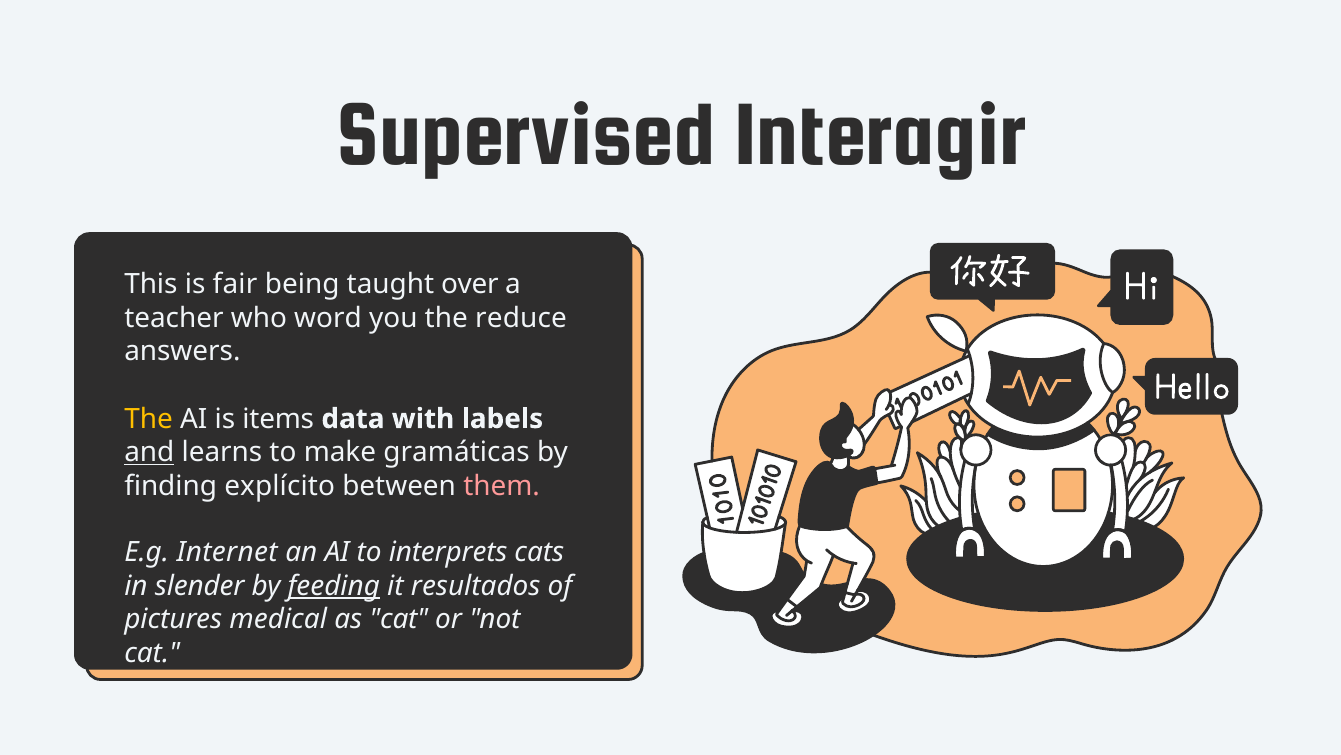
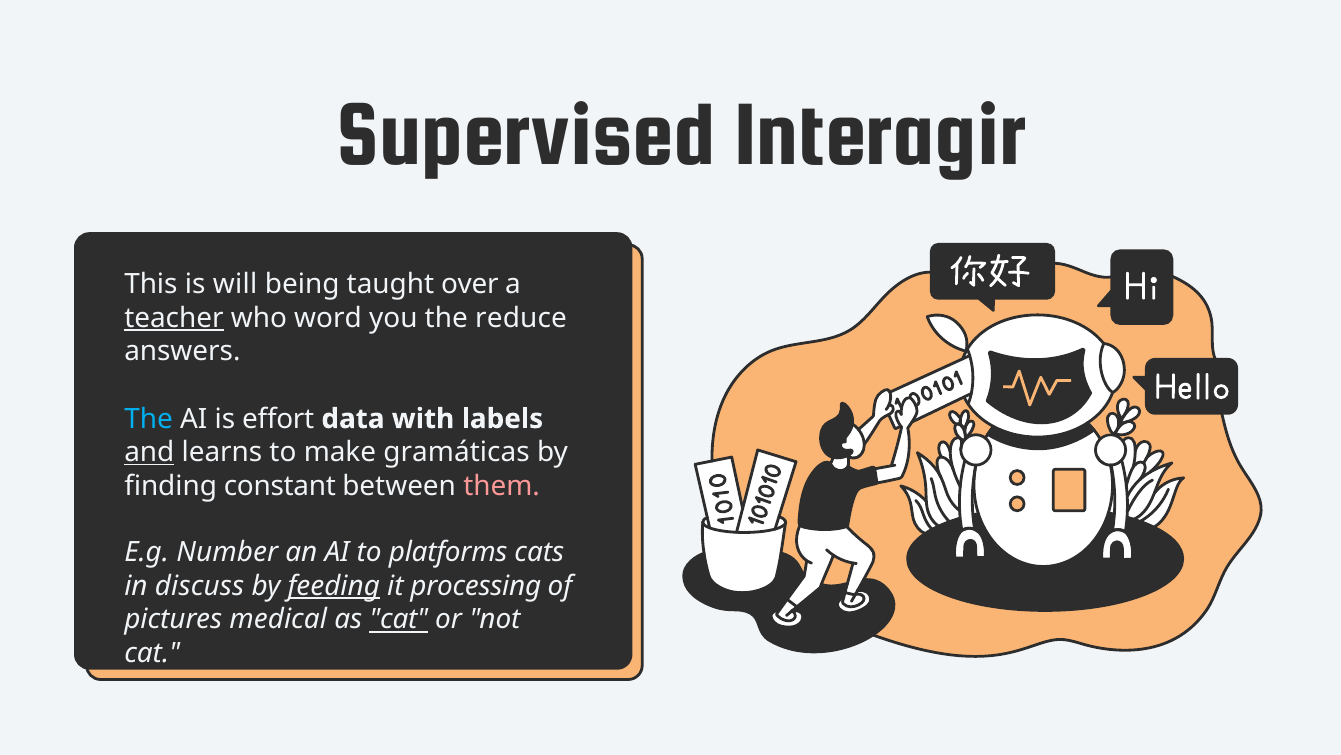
fair: fair -> will (235, 284)
teacher underline: none -> present (174, 318)
The colour: yellow -> light blue (149, 418)
items: items -> effort (278, 418)
explícito: explícito -> constant (280, 486)
Internet: Internet -> Number (227, 552)
interprets: interprets -> platforms (448, 552)
slender: slender -> discuss (200, 586)
resultados: resultados -> processing (476, 586)
cat underline: none -> present (399, 619)
